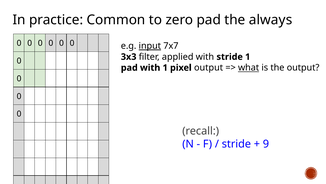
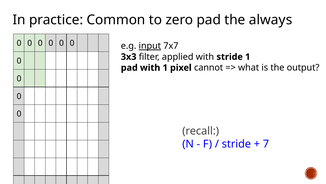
pixel output: output -> cannot (209, 68)
what underline: present -> none (249, 68)
9: 9 -> 7 (266, 144)
